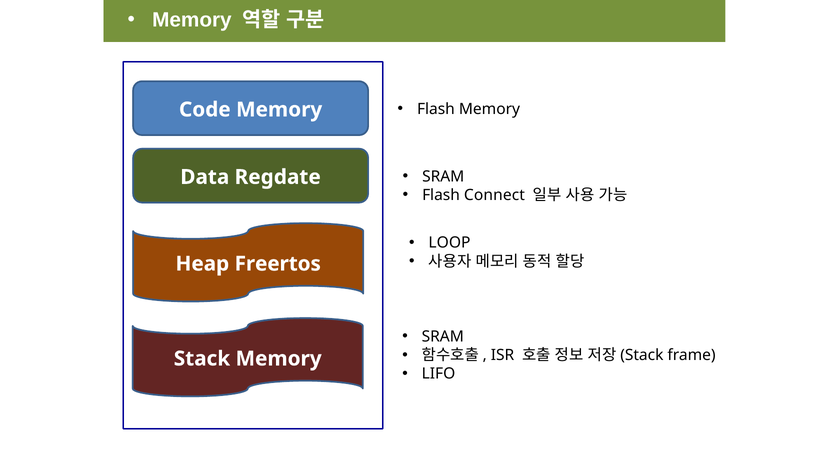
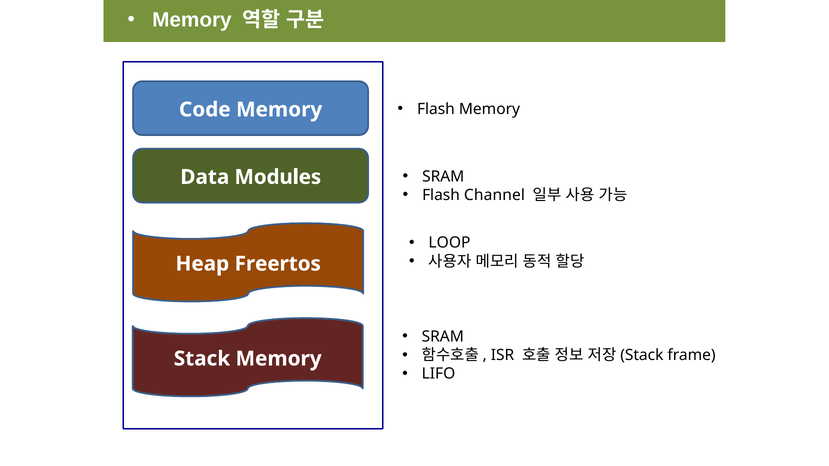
Regdate: Regdate -> Modules (278, 177)
Connect: Connect -> Channel (494, 195)
